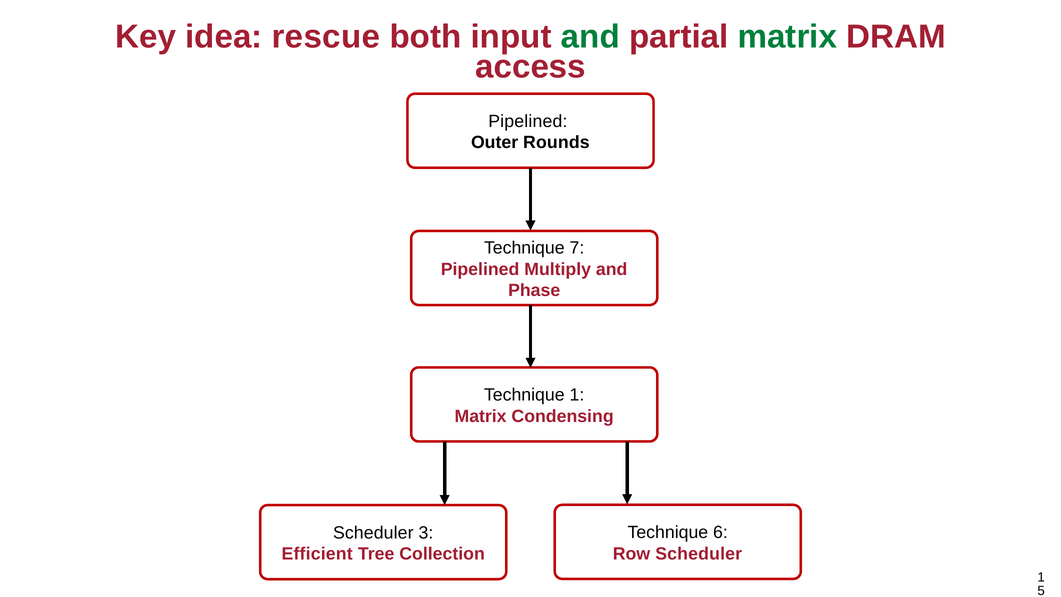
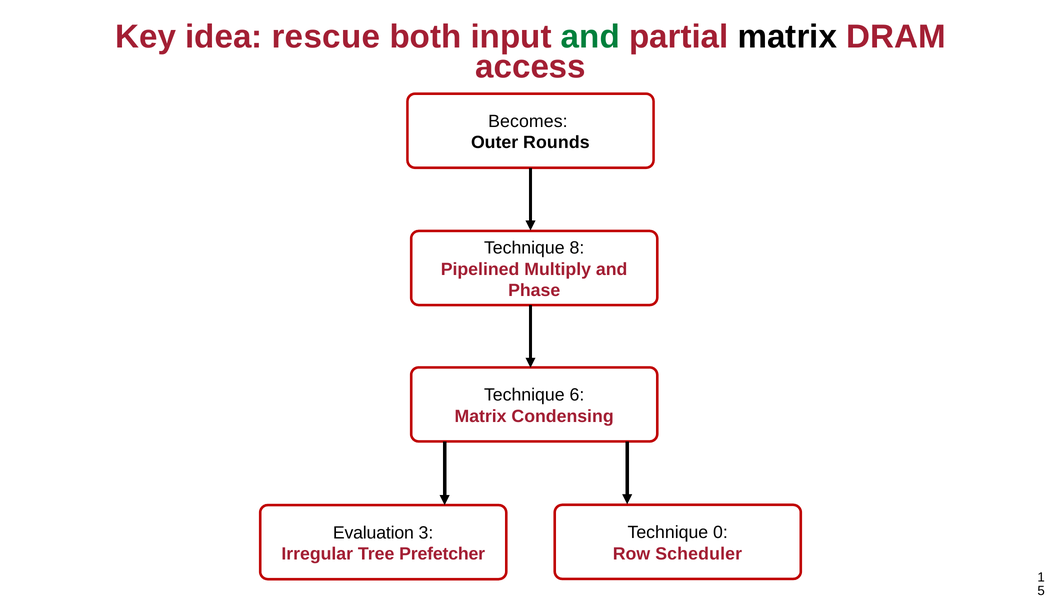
matrix colour: green -> black (787, 37)
Pipelined: Pipelined -> Becomes (528, 121)
7: 7 -> 8 (577, 248)
Technique 1: 1 -> 6 (577, 395)
6: 6 -> 0 (720, 532)
Scheduler: Scheduler -> Evaluation (373, 533)
Efficient: Efficient -> Irregular (317, 554)
Collection: Collection -> Prefetcher (442, 554)
